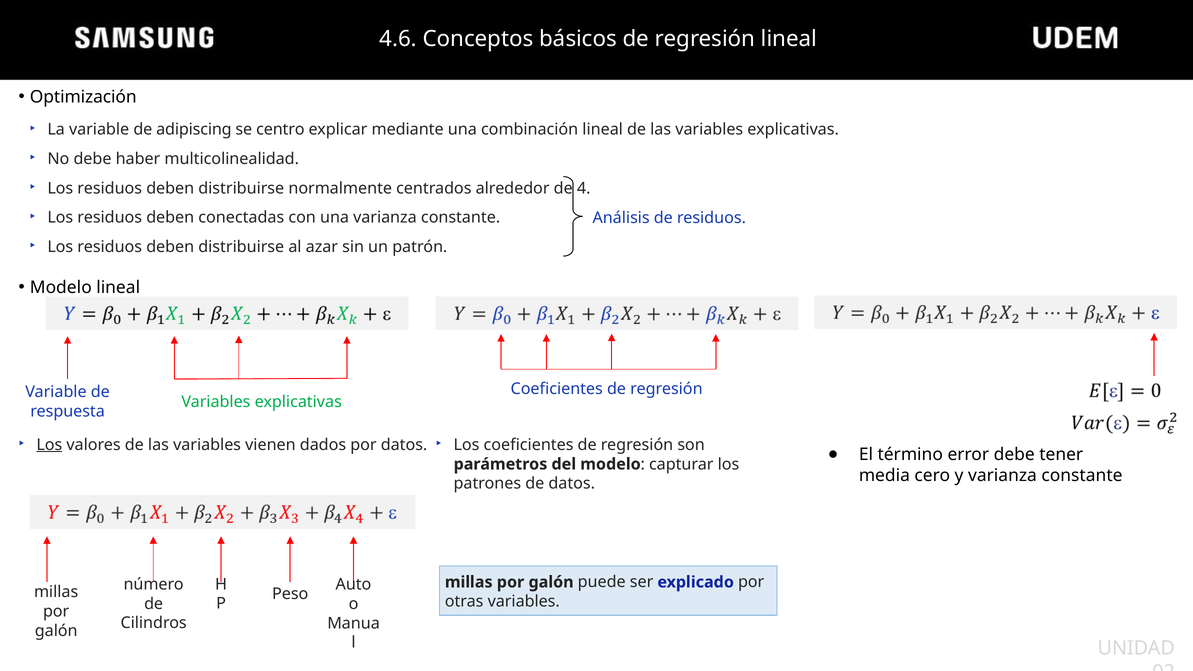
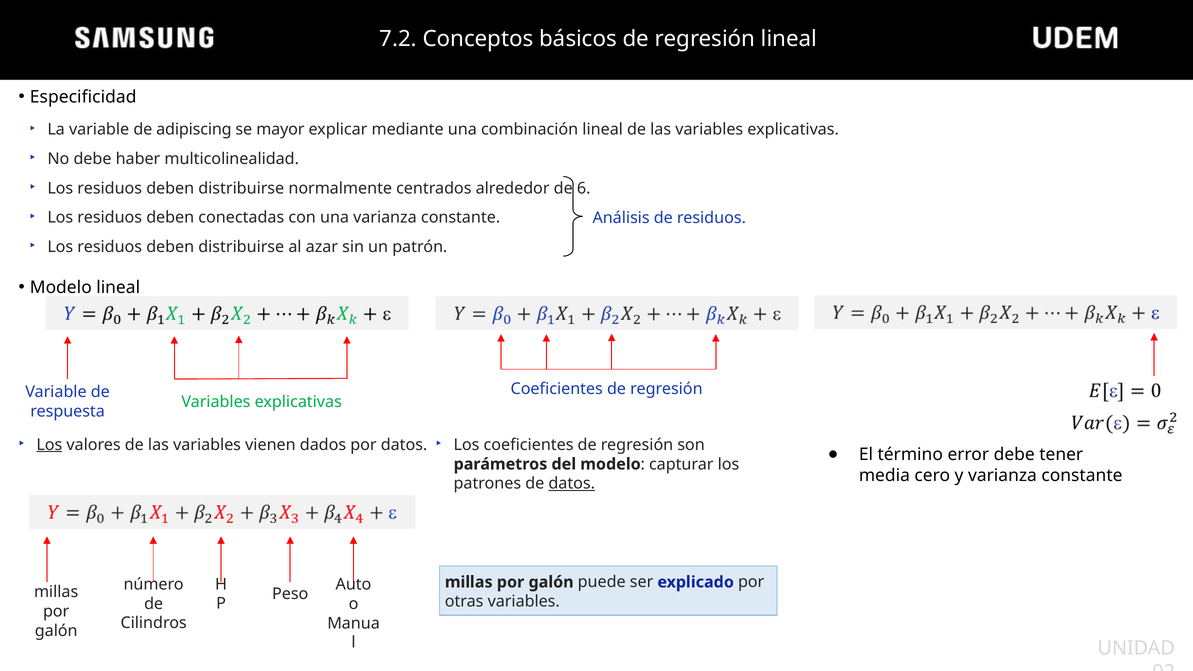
4.6: 4.6 -> 7.2 (398, 39)
Optimización: Optimización -> Especificidad (83, 97)
centro: centro -> mayor (280, 130)
4: 4 -> 6 (584, 188)
datos underline: none -> present (572, 484)
